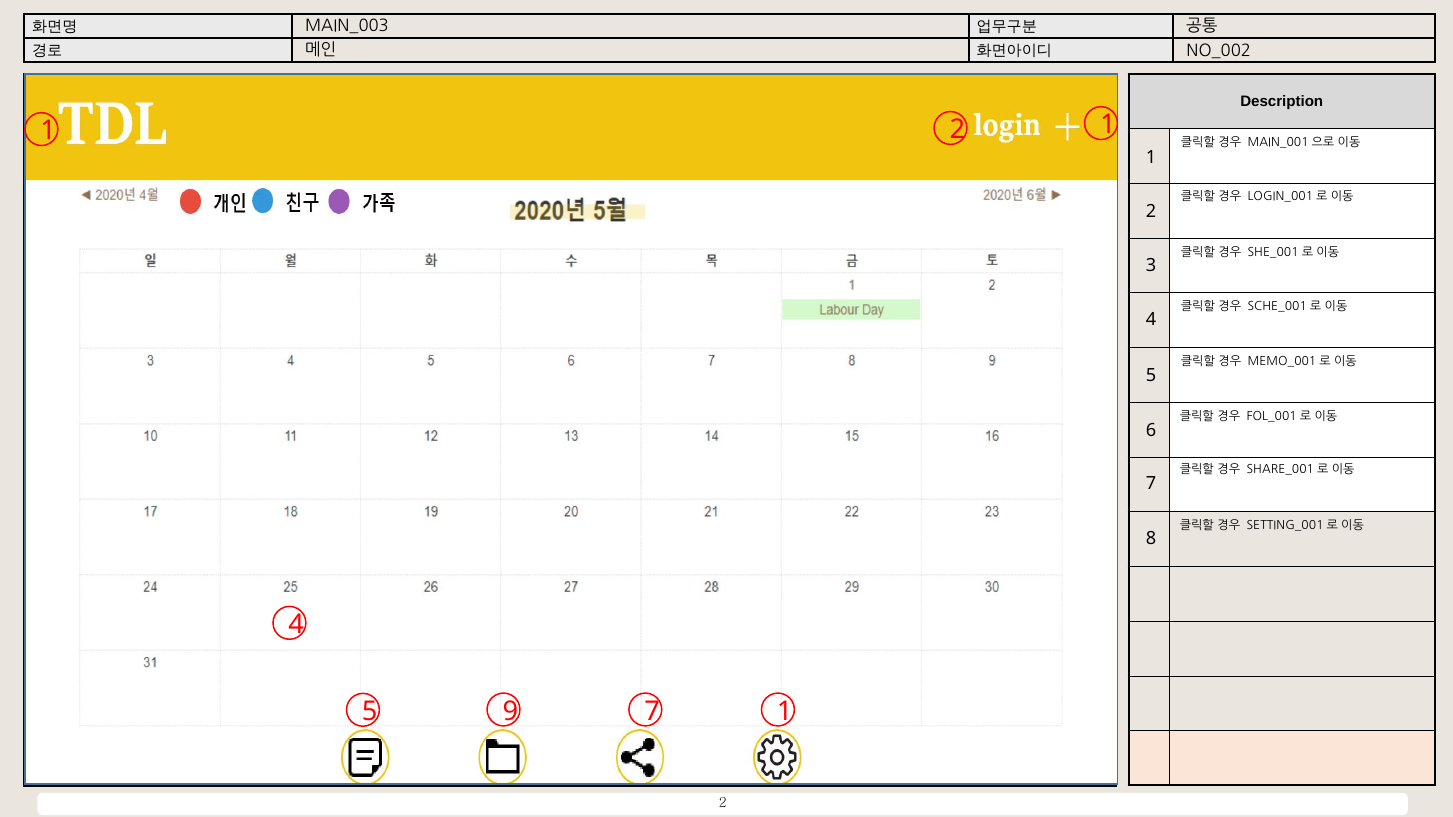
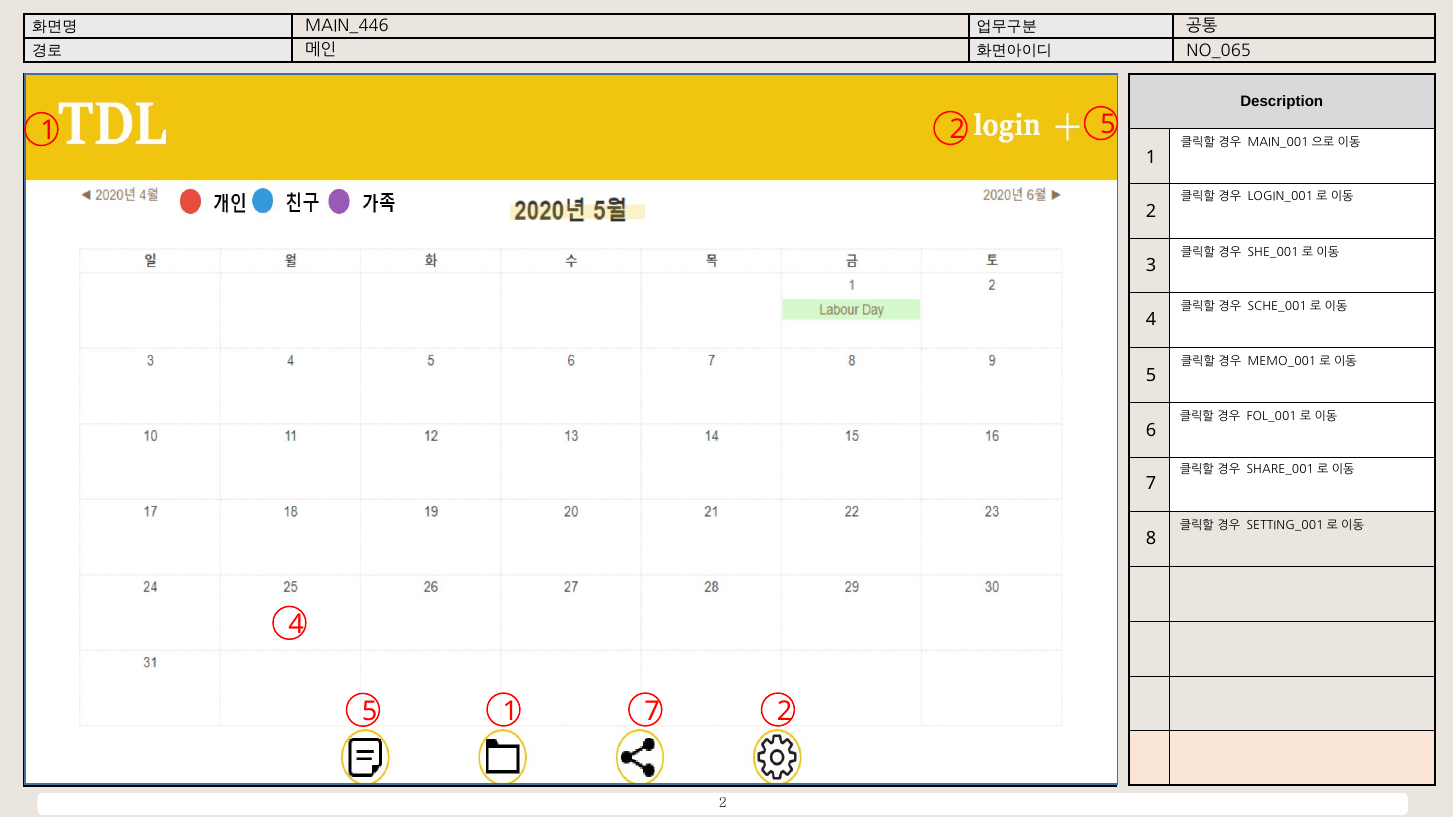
MAIN_003: MAIN_003 -> MAIN_446 (347, 26)
NO_002: NO_002 -> NO_065 (1219, 51)
2 1: 1 -> 5 (1108, 125)
5 9: 9 -> 1 (510, 712)
7 1: 1 -> 2 (785, 712)
